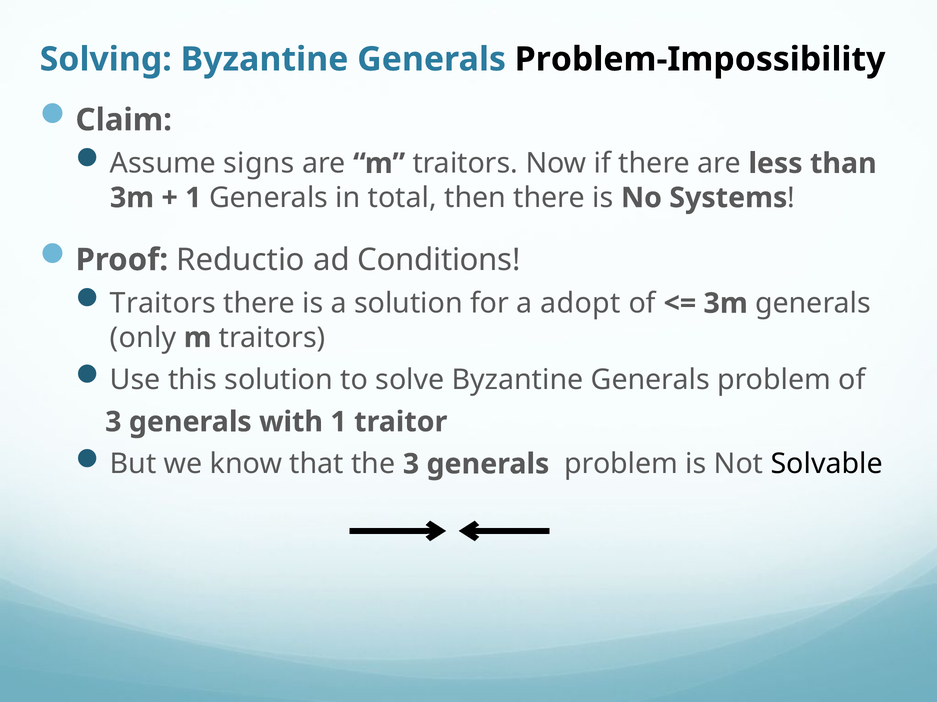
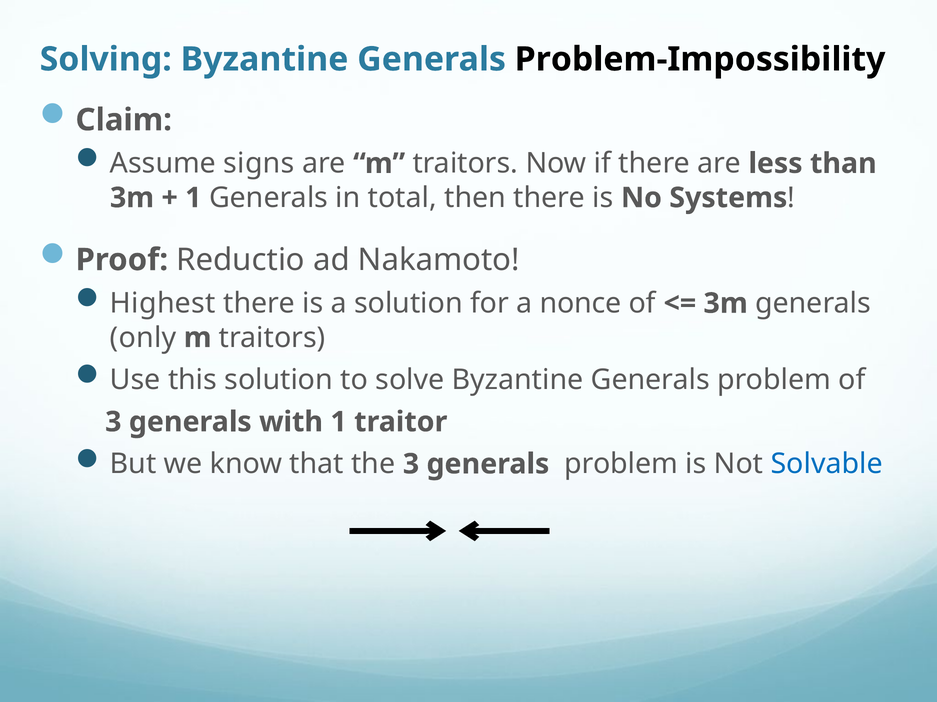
Conditions: Conditions -> Nakamoto (439, 260)
Traitors: Traitors -> Highest (163, 304)
adopt: adopt -> nonce (581, 304)
Solvable colour: black -> blue (827, 465)
